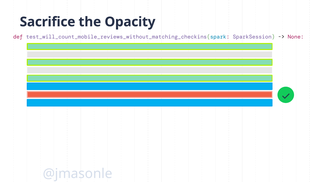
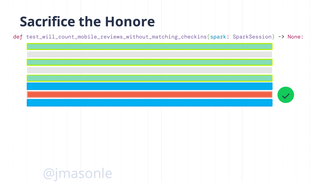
Opacity: Opacity -> Honore (130, 22)
